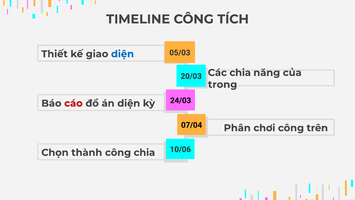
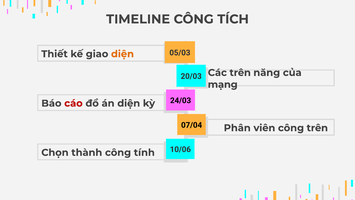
diện colour: blue -> orange (123, 54)
Các chia: chia -> trên (240, 73)
trong: trong -> mạng (223, 84)
chơi: chơi -> viên (264, 128)
công chia: chia -> tính (144, 152)
